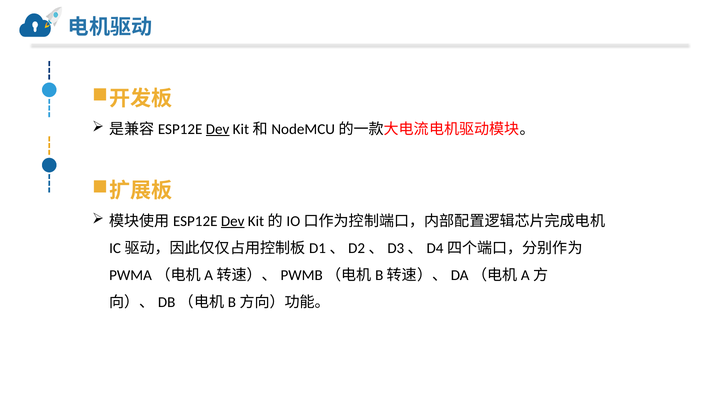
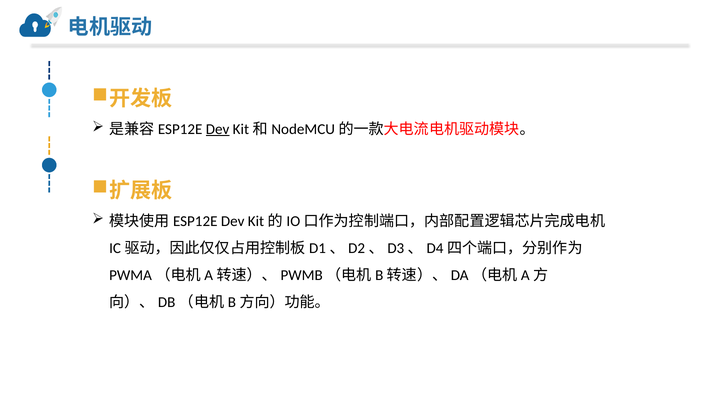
Dev underline: present -> none (233, 221)
